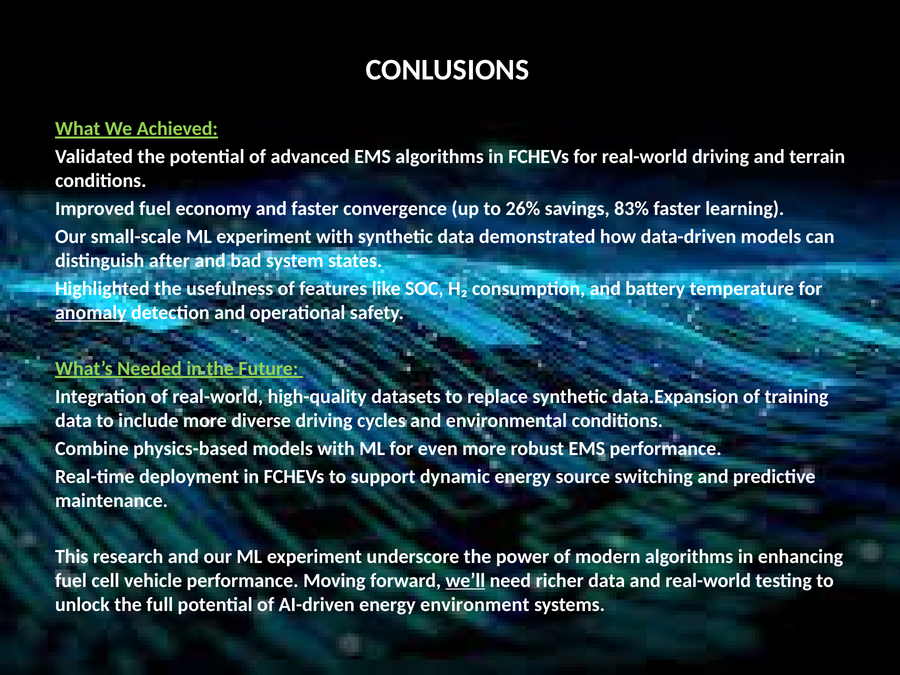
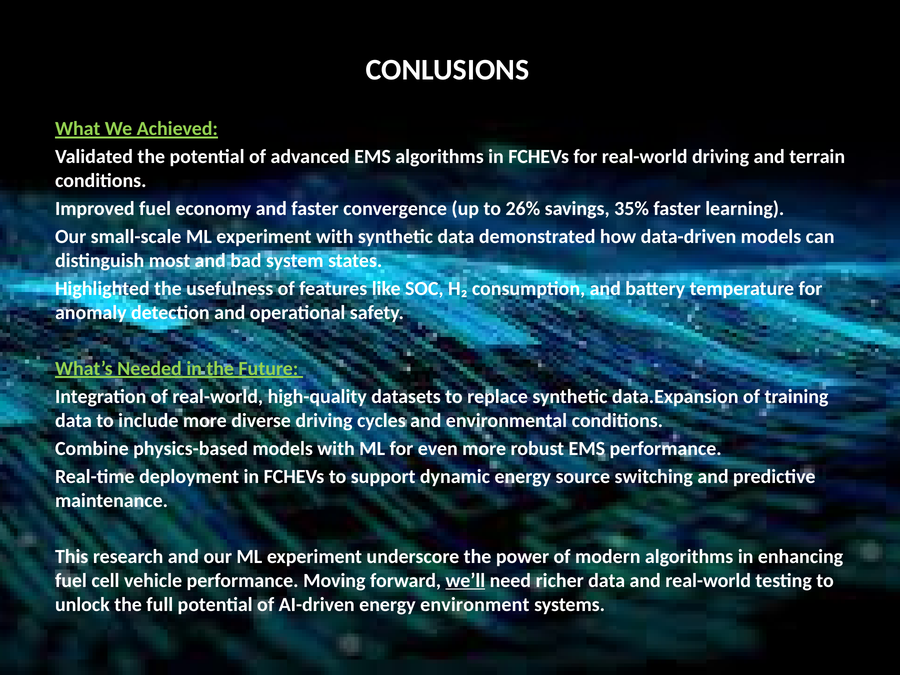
83%: 83% -> 35% (632, 209)
after: after -> most (170, 261)
anomaly underline: present -> none (91, 313)
